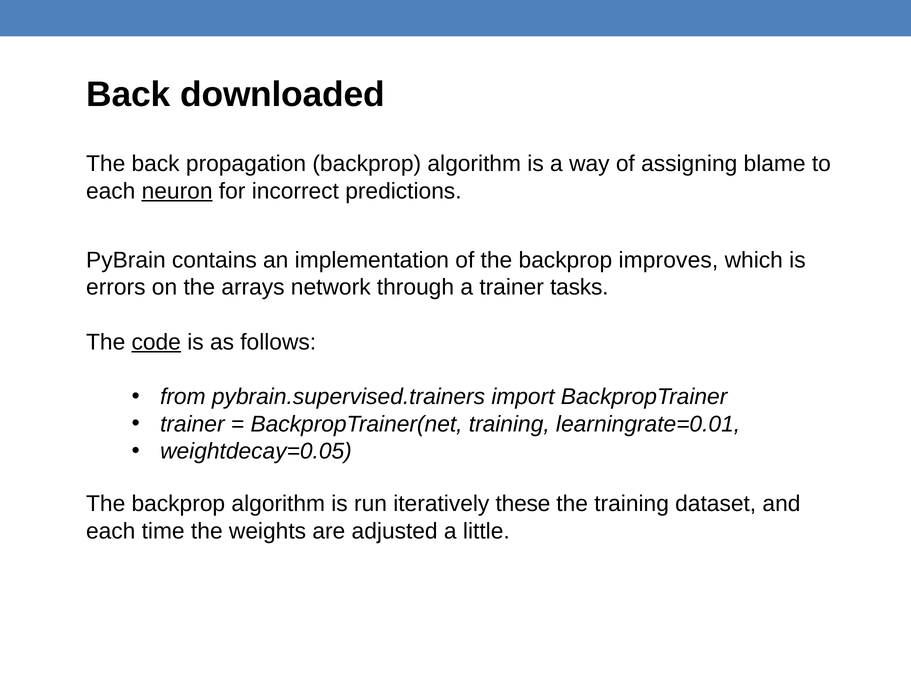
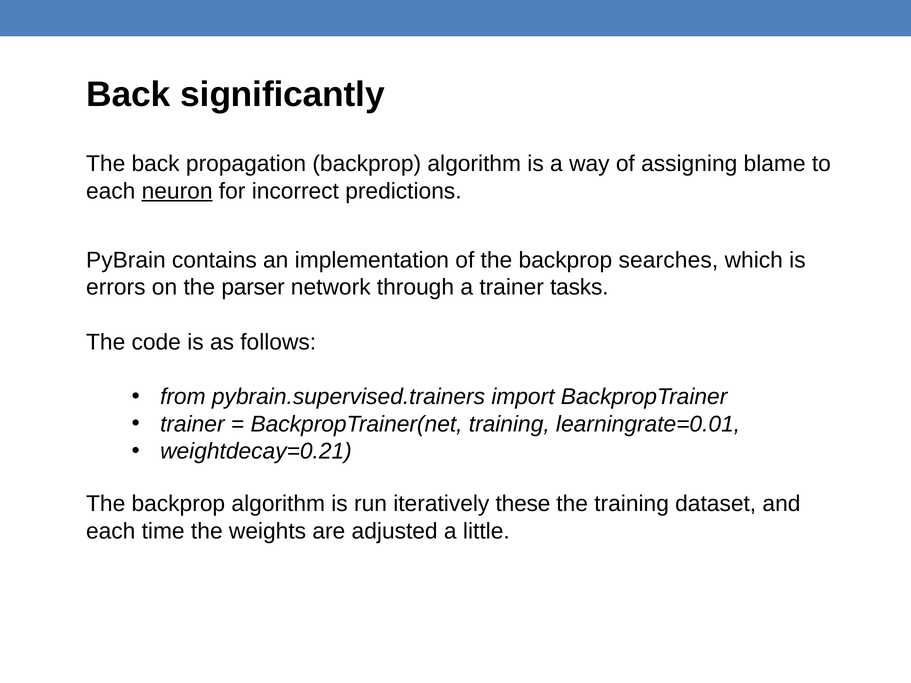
downloaded: downloaded -> significantly (283, 94)
improves: improves -> searches (668, 260)
arrays: arrays -> parser (253, 288)
code underline: present -> none (156, 342)
weightdecay=0.05: weightdecay=0.05 -> weightdecay=0.21 (256, 452)
